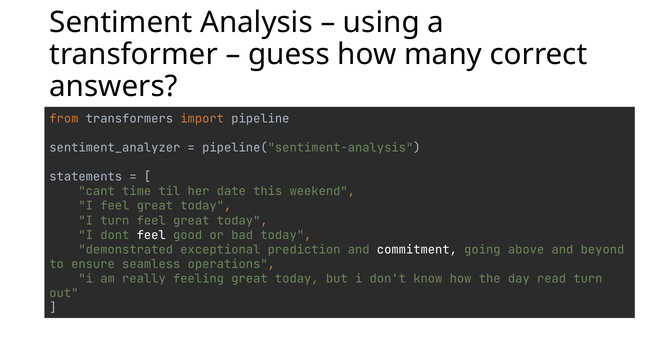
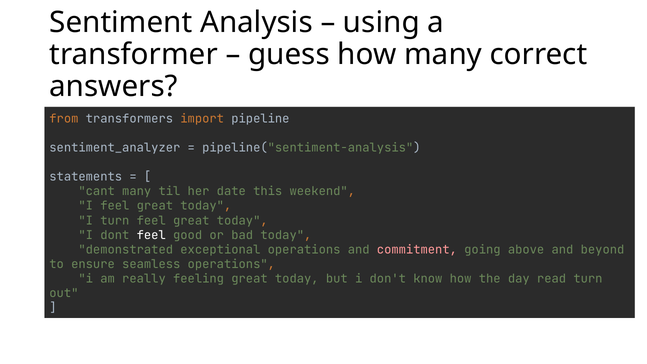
cant time: time -> many (137, 191)
exceptional prediction: prediction -> operations (304, 250)
commitment colour: white -> pink (417, 250)
